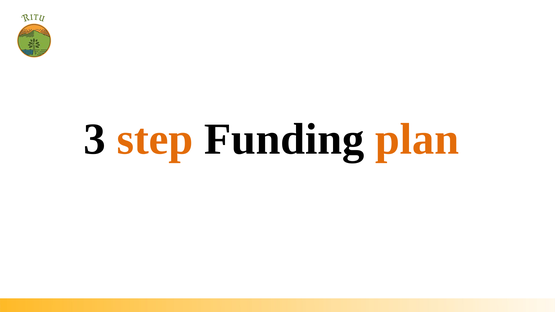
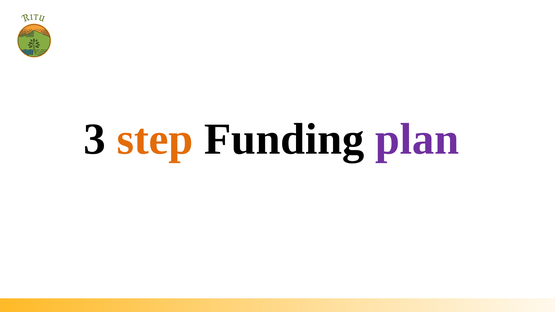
plan colour: orange -> purple (417, 139)
